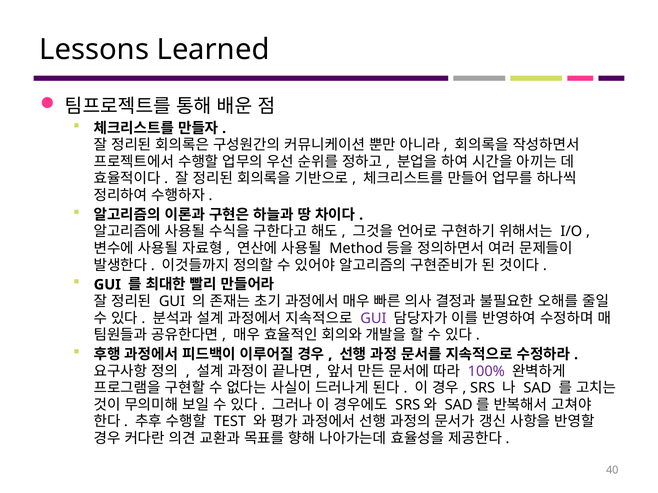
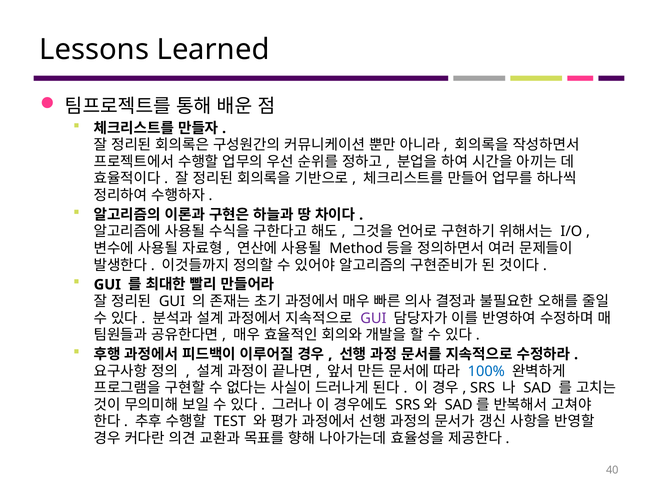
100% colour: purple -> blue (486, 372)
